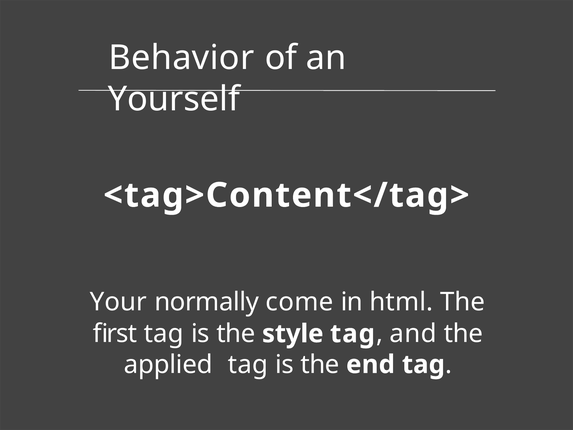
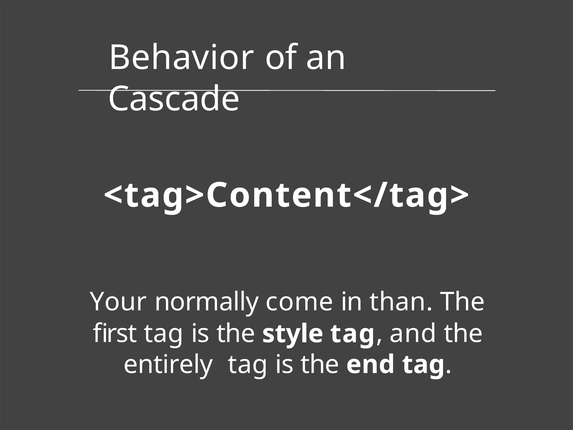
Yourself: Yourself -> Cascade (174, 99)
html: html -> than (401, 302)
applied: applied -> entirely (168, 364)
